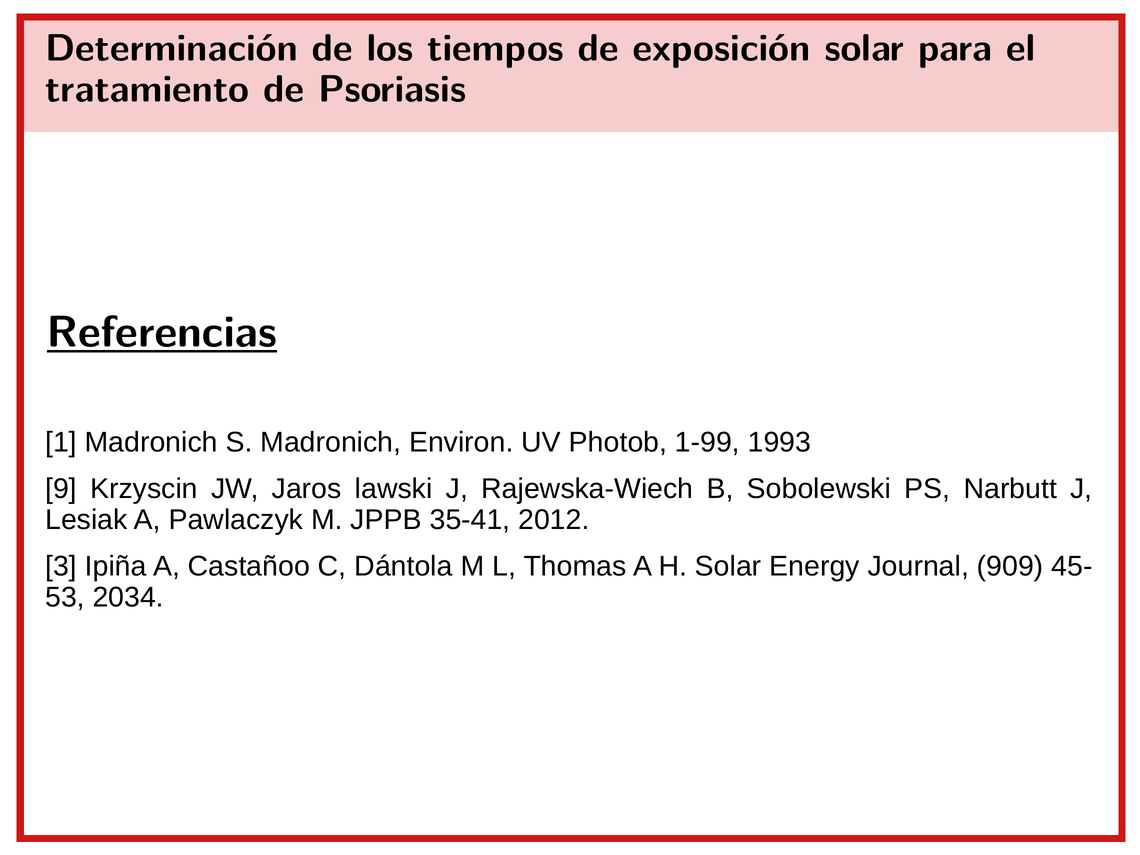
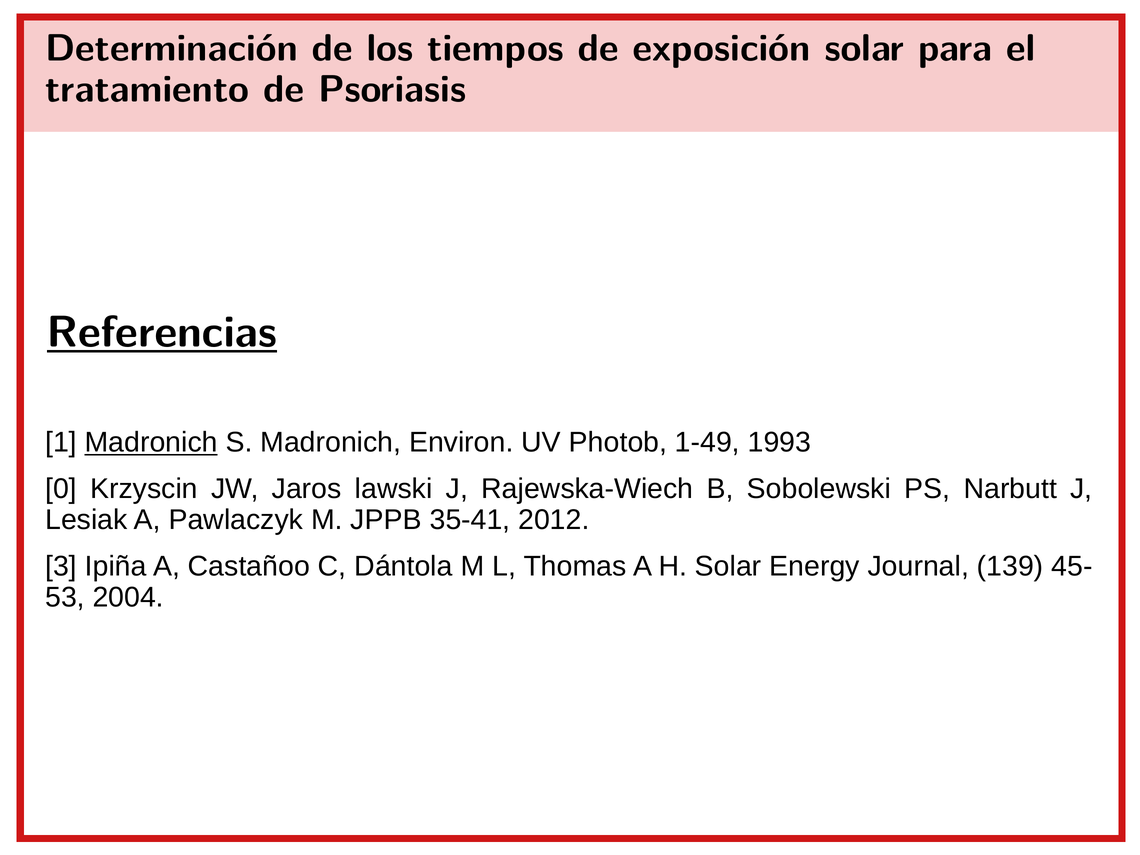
Madronich underline: none -> present (151, 442)
1-99: 1-99 -> 1-49 (707, 442)
9: 9 -> 0 (61, 489)
909: 909 -> 139 (1010, 566)
2034: 2034 -> 2004 (128, 597)
